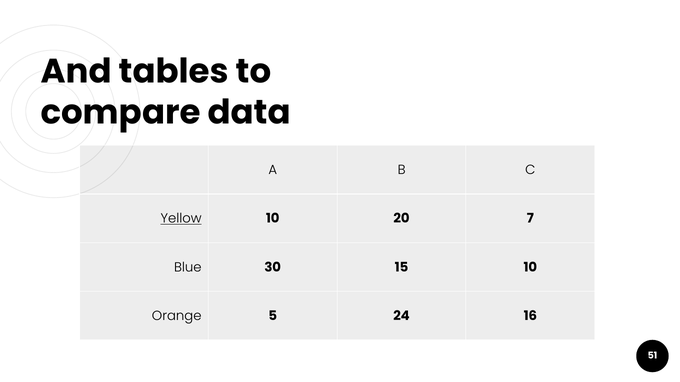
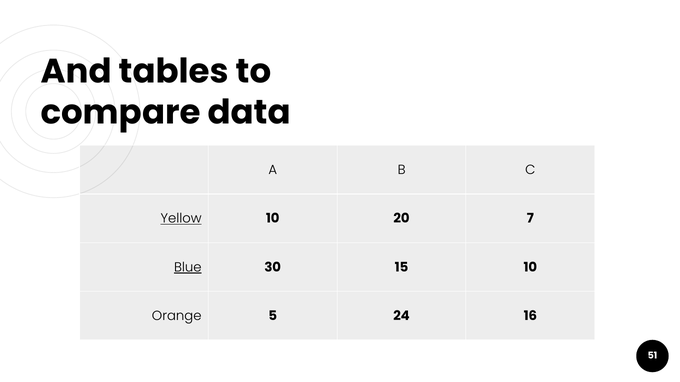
Blue underline: none -> present (188, 268)
